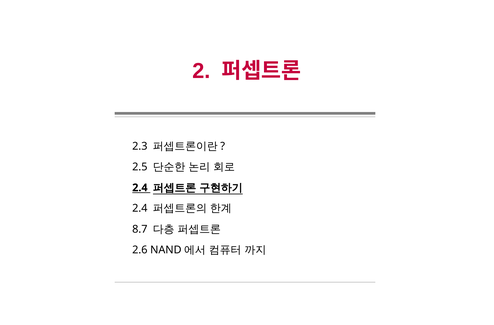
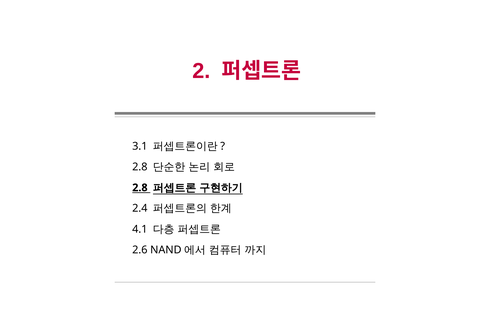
2.3: 2.3 -> 3.1 (140, 146)
2.5: 2.5 -> 2.8 (140, 167)
2.4: 2.4 -> 2.8 (140, 187)
8.7: 8.7 -> 4.1 (140, 229)
